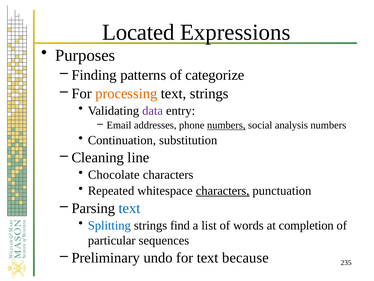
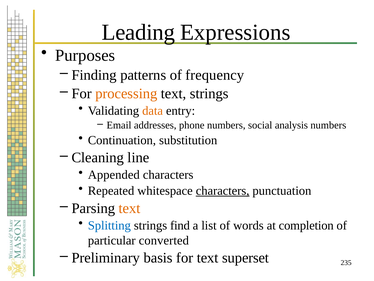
Located: Located -> Leading (138, 32)
categorize: categorize -> frequency (215, 75)
data colour: purple -> orange (153, 110)
numbers underline: present -> none (226, 125)
Chocolate: Chocolate -> Appended (114, 174)
text colour: blue -> orange (130, 208)
sequences: sequences -> converted (164, 240)
undo: undo -> basis (158, 257)
because: because -> superset (246, 257)
